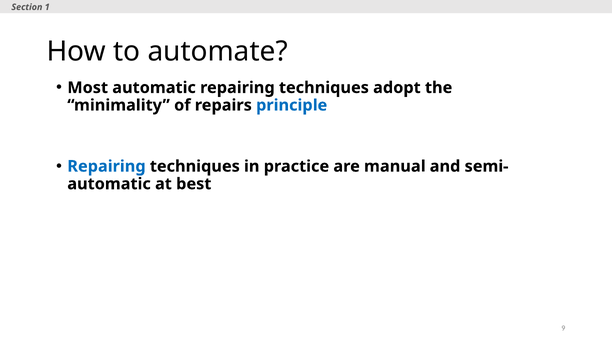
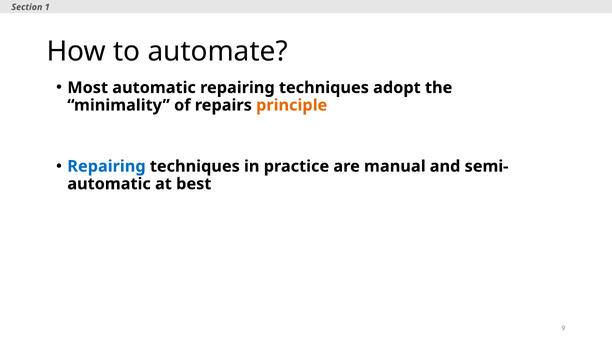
principle colour: blue -> orange (292, 105)
